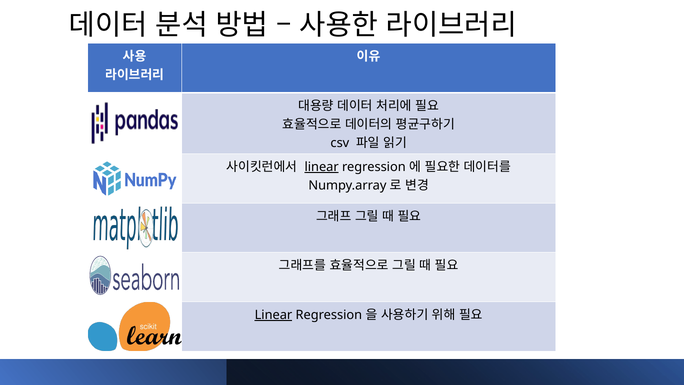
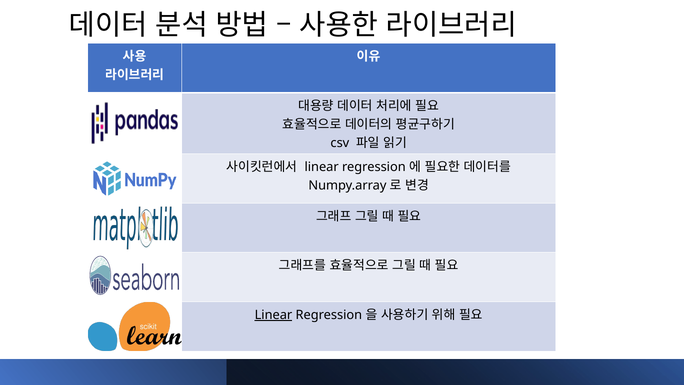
linear underline: present -> none (322, 167)
